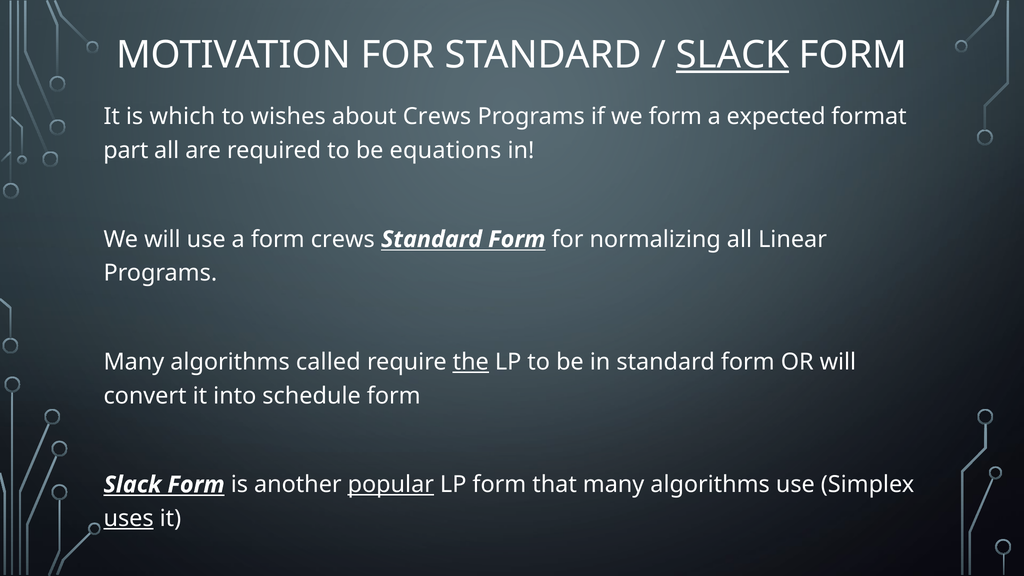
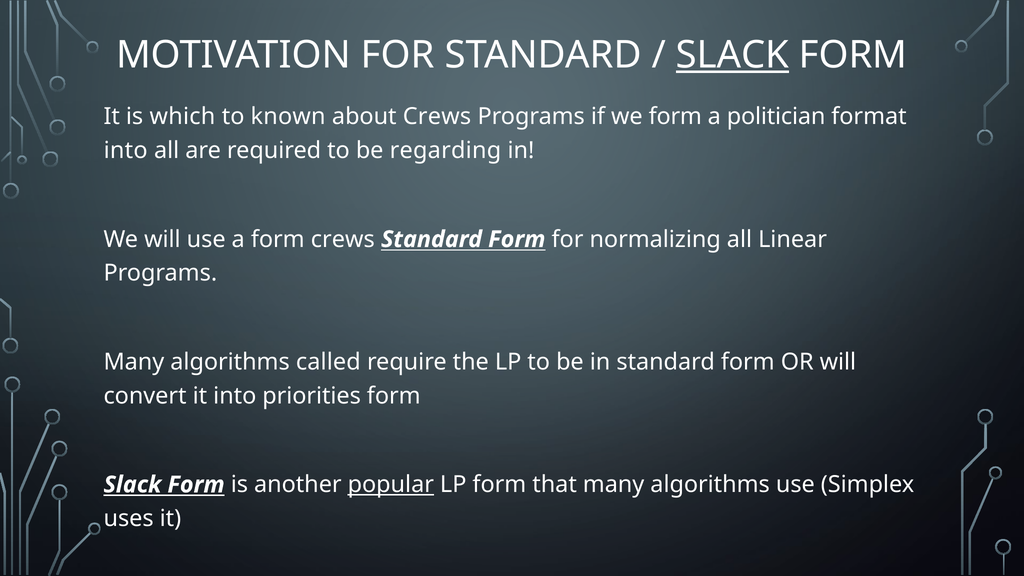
wishes: wishes -> known (288, 117)
expected: expected -> politician (776, 117)
part: part -> into (126, 150)
equations: equations -> regarding (445, 150)
the underline: present -> none (471, 362)
schedule: schedule -> priorities (312, 396)
uses underline: present -> none (129, 518)
